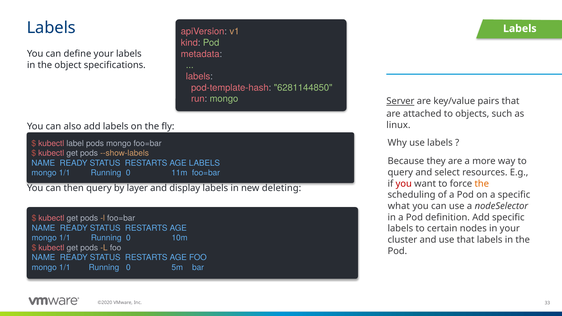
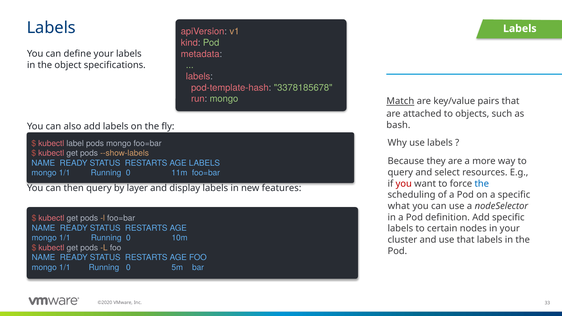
6281144850: 6281144850 -> 3378185678 (303, 88)
Server: Server -> Match (400, 101)
linux: linux -> bash (398, 125)
the colour: orange -> blue (482, 184)
deleting: deleting -> features (282, 188)
